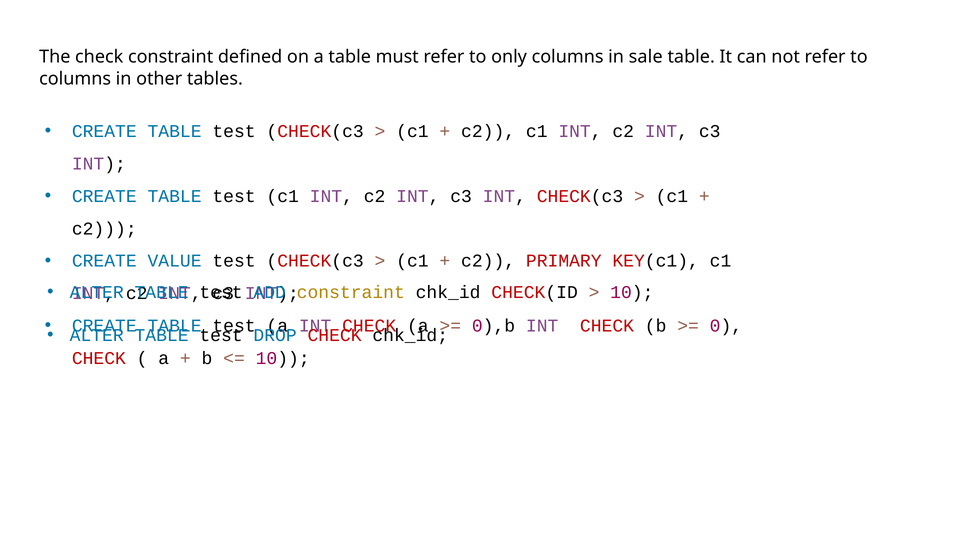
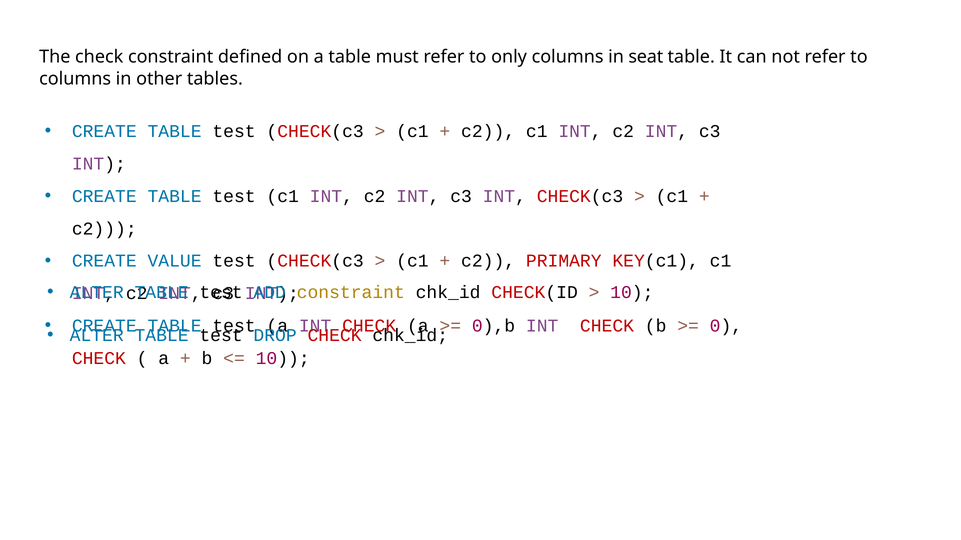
sale: sale -> seat (646, 57)
